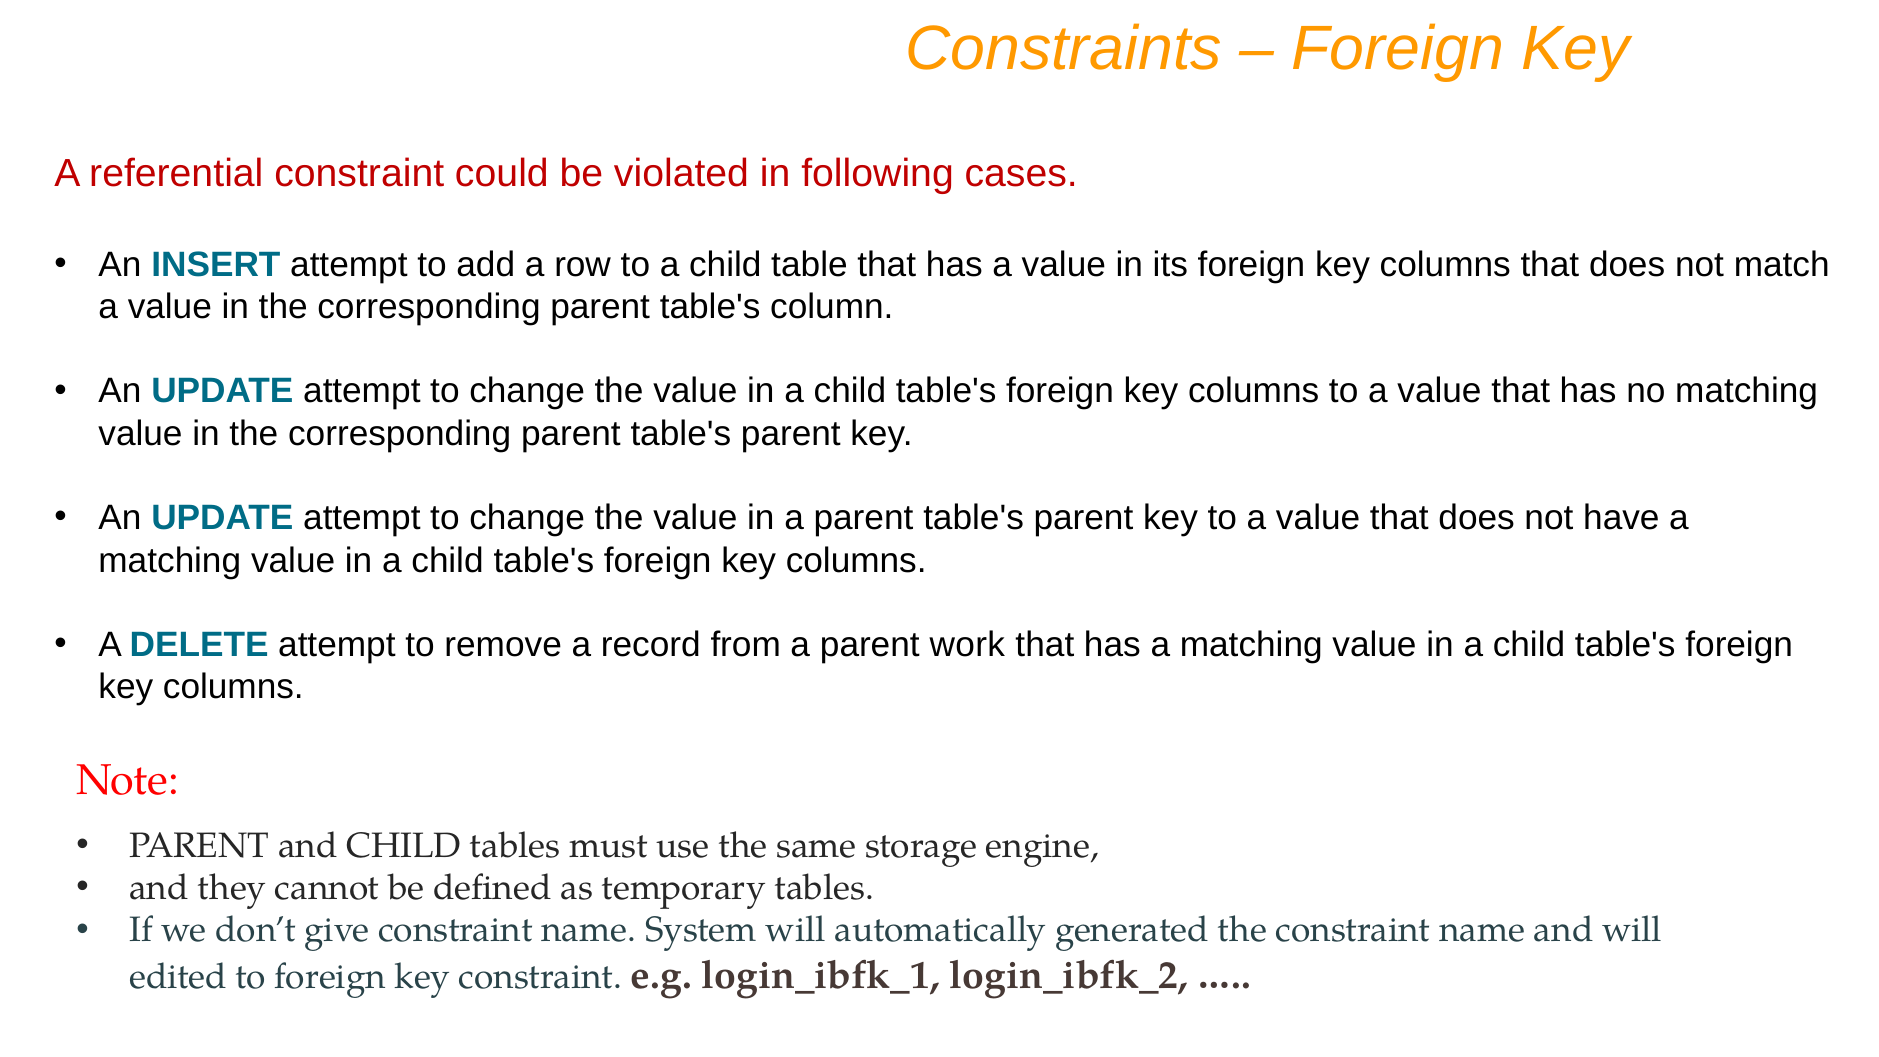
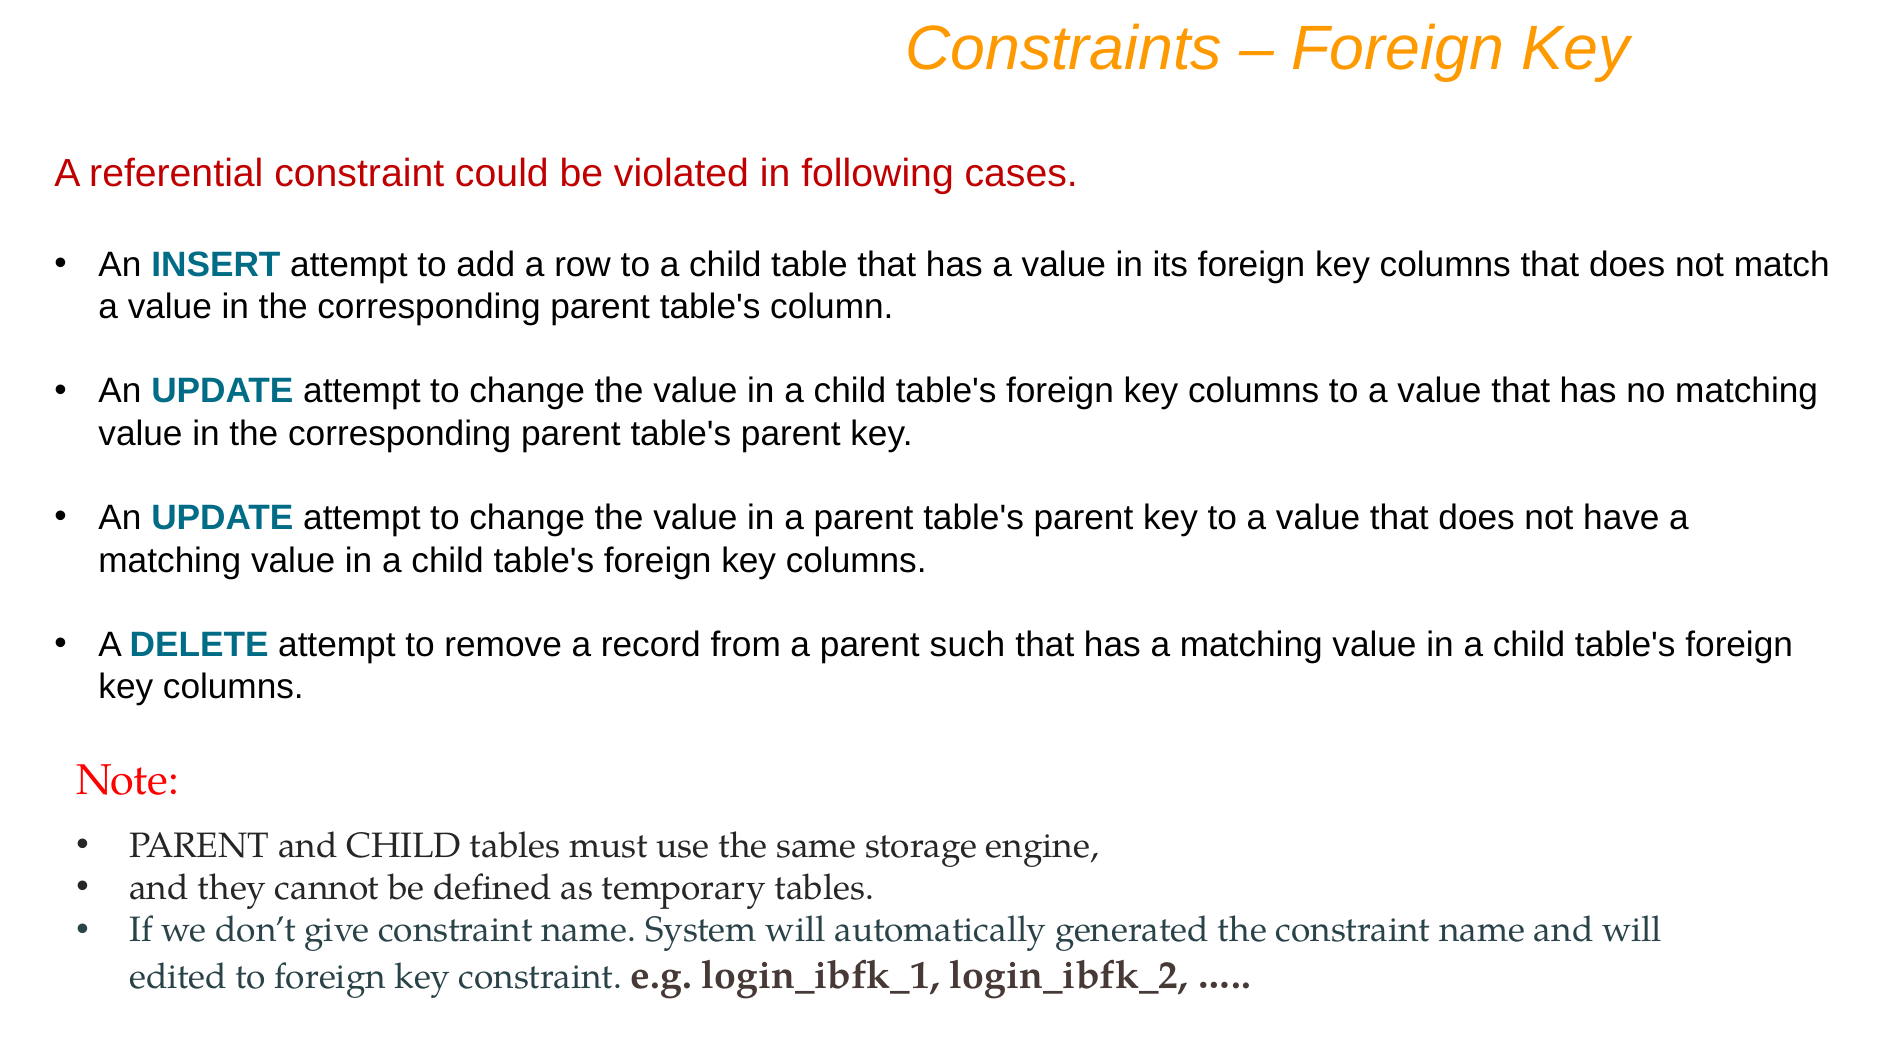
work: work -> such (967, 645)
